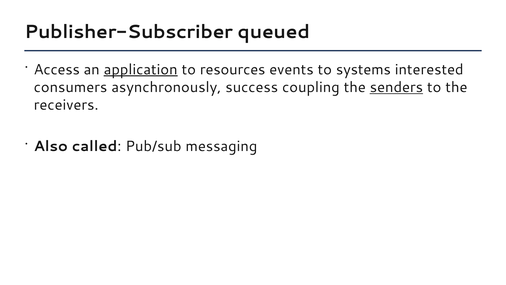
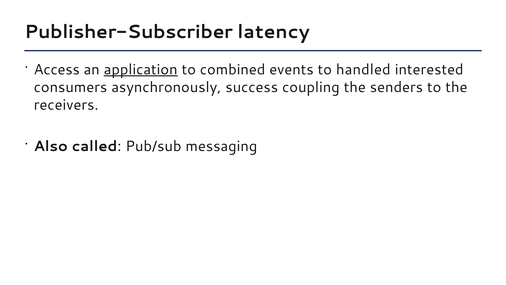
queued: queued -> latency (274, 32)
resources: resources -> combined (233, 69)
systems: systems -> handled (363, 69)
senders underline: present -> none (396, 87)
